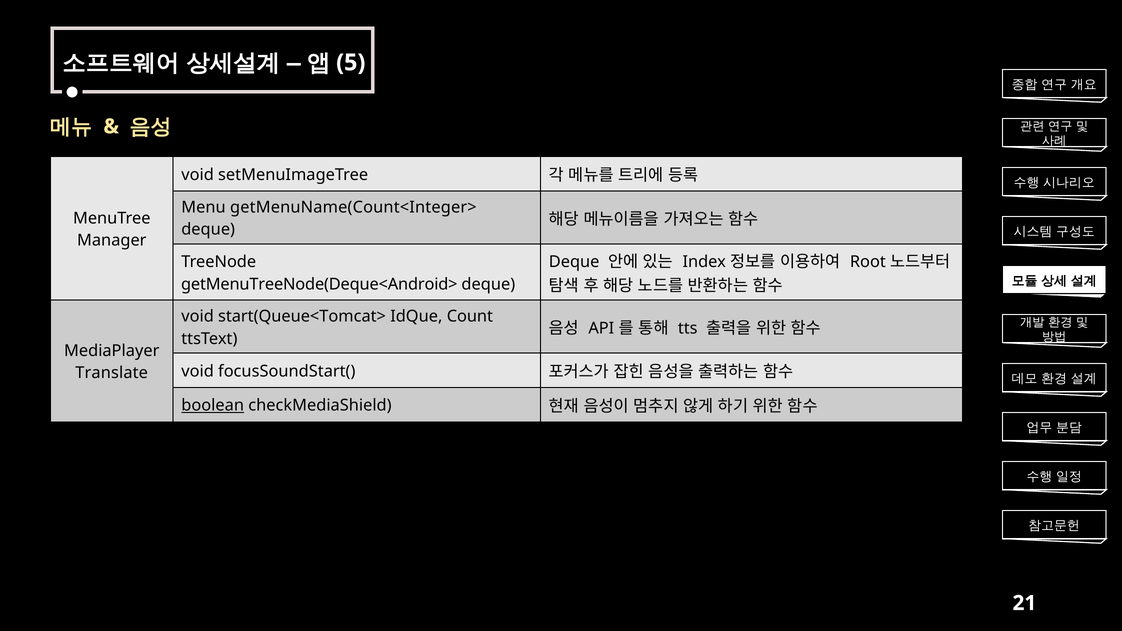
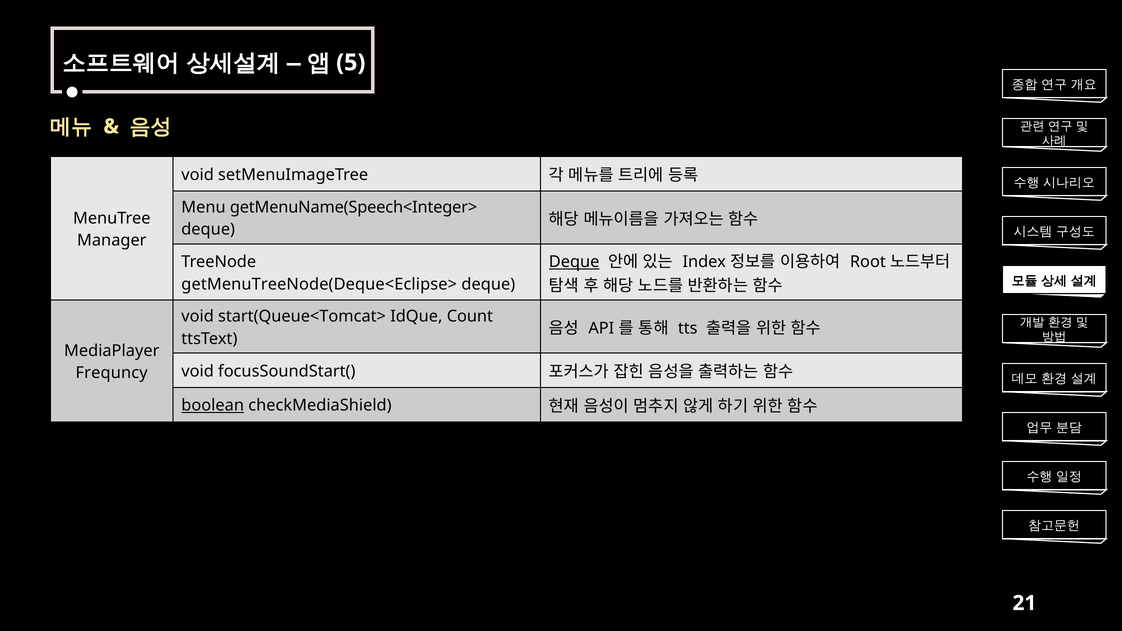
getMenuName(Count<Integer>: getMenuName(Count<Integer> -> getMenuName(Speech<Integer> (354, 207)
Deque underline: none -> present (574, 262)
getMenuTreeNode(Deque<Android>: getMenuTreeNode(Deque<Android> -> getMenuTreeNode(Deque<Eclipse> (319, 284)
Translate: Translate -> Frequncy (112, 373)
